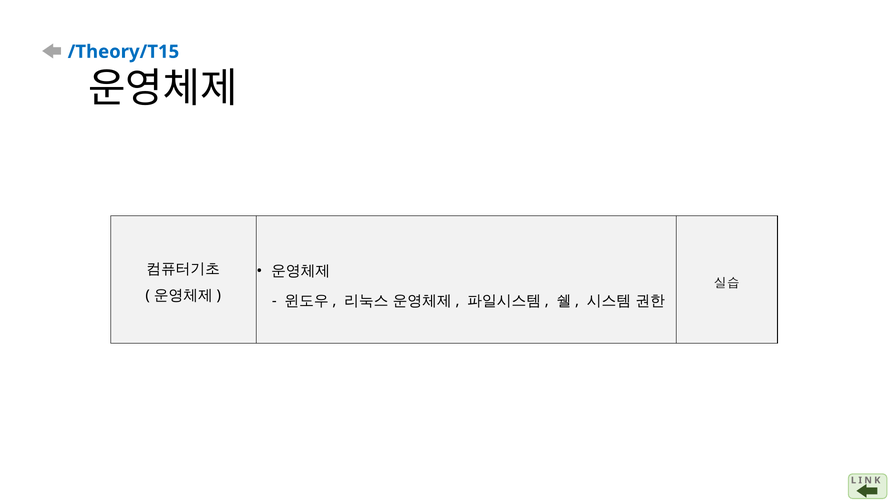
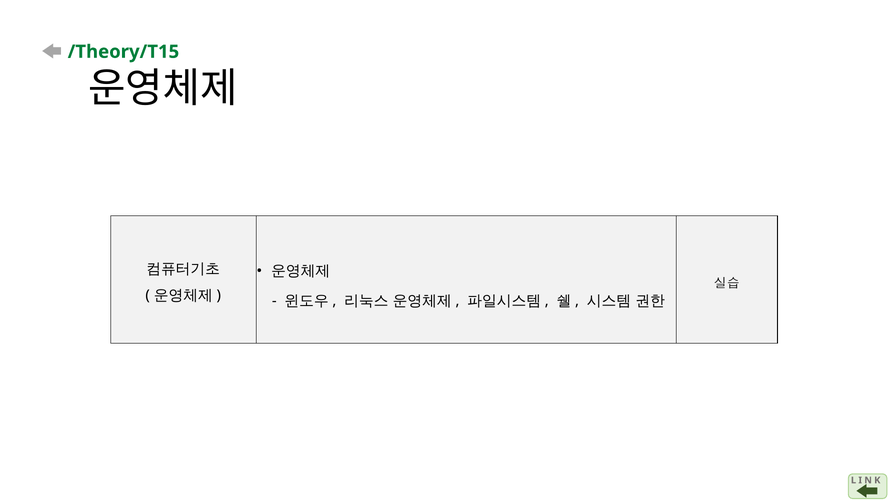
/Theory/T15 colour: blue -> green (123, 52)
